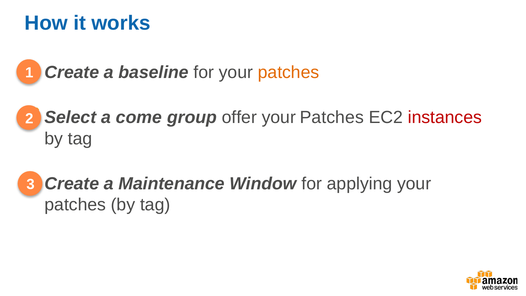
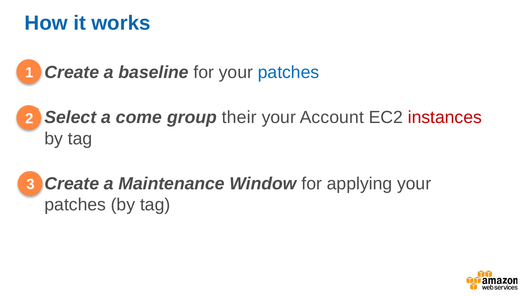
patches colour: orange -> blue (289, 72)
offer: offer -> their (239, 117)
Patches: Patches -> Account (332, 117)
